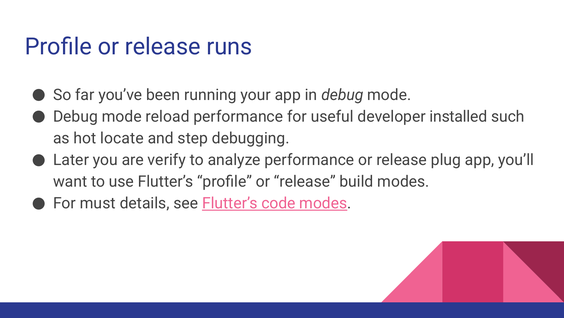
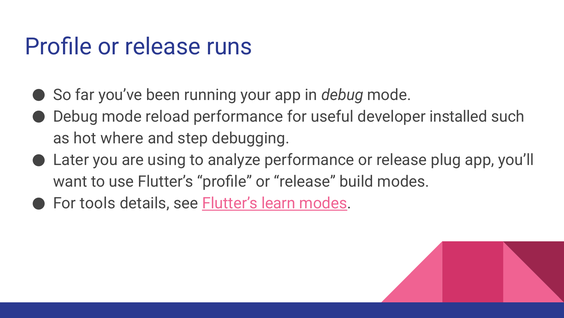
locate: locate -> where (122, 138)
verify: verify -> using (167, 160)
must: must -> tools (98, 203)
code: code -> learn (278, 203)
